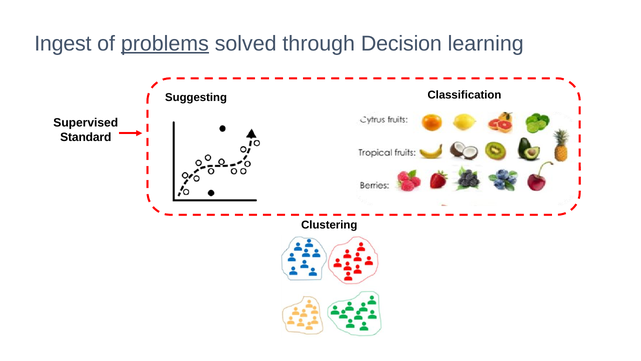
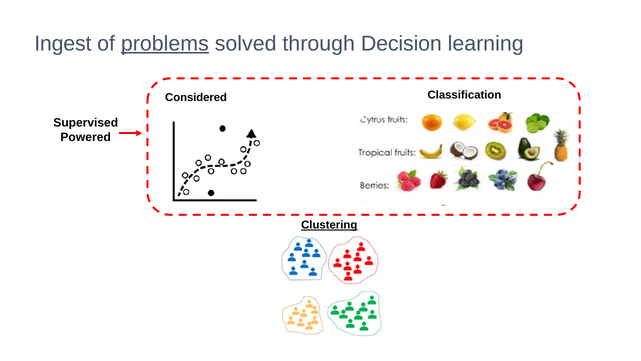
Suggesting: Suggesting -> Considered (196, 97)
Standard: Standard -> Powered (86, 137)
Clustering underline: none -> present (329, 225)
